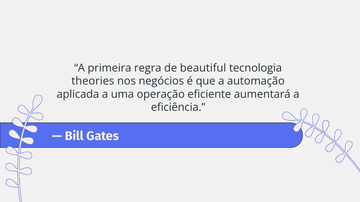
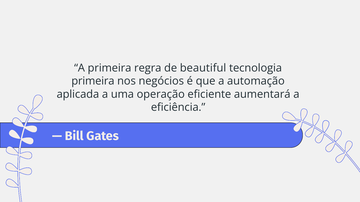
theories: theories -> primeira (93, 81)
